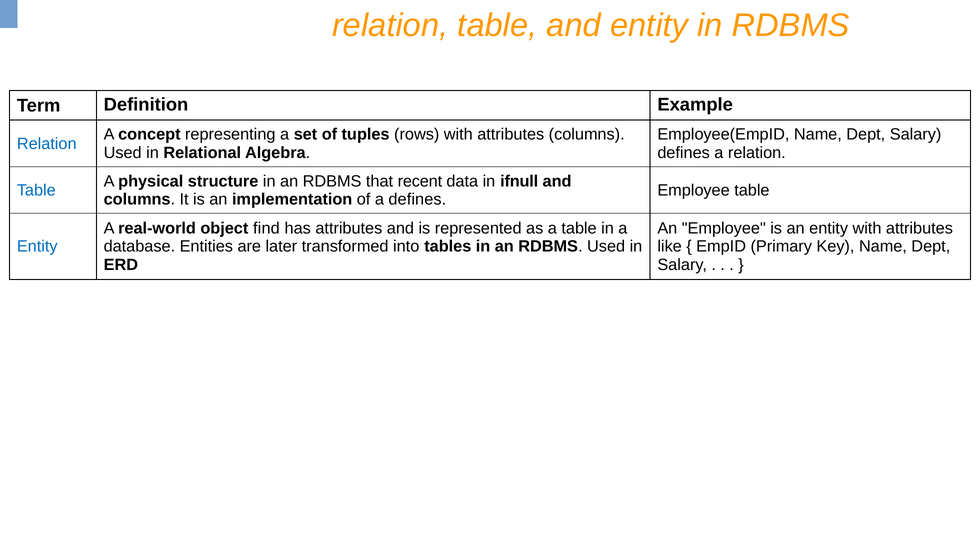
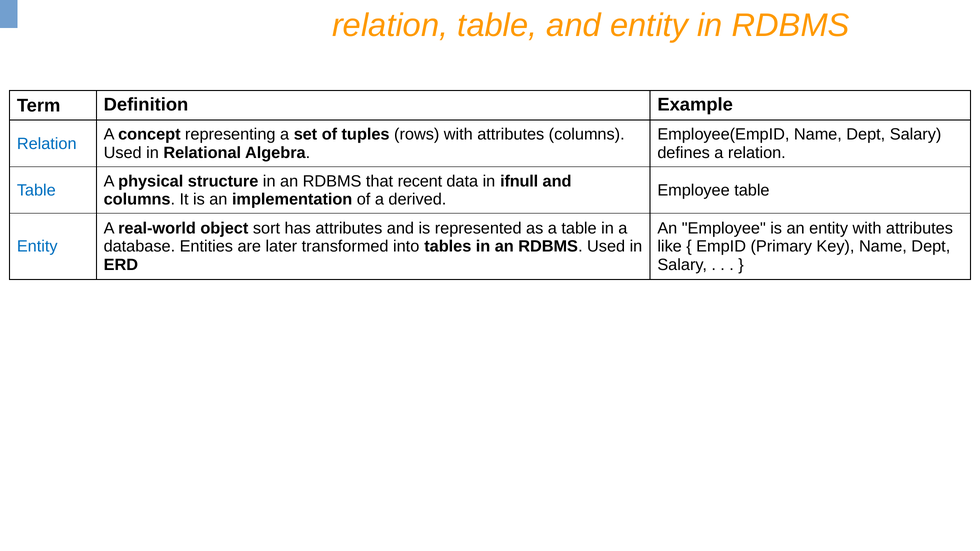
a defines: defines -> derived (417, 199)
find: find -> sort (267, 228)
